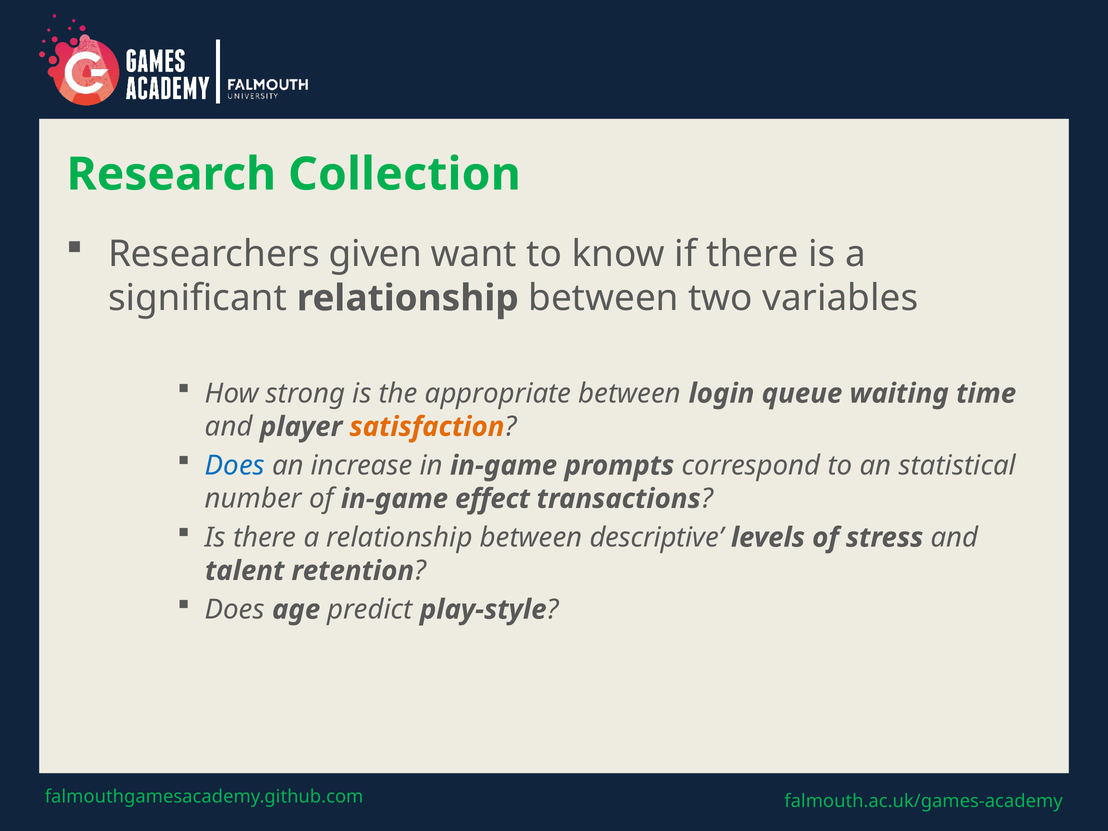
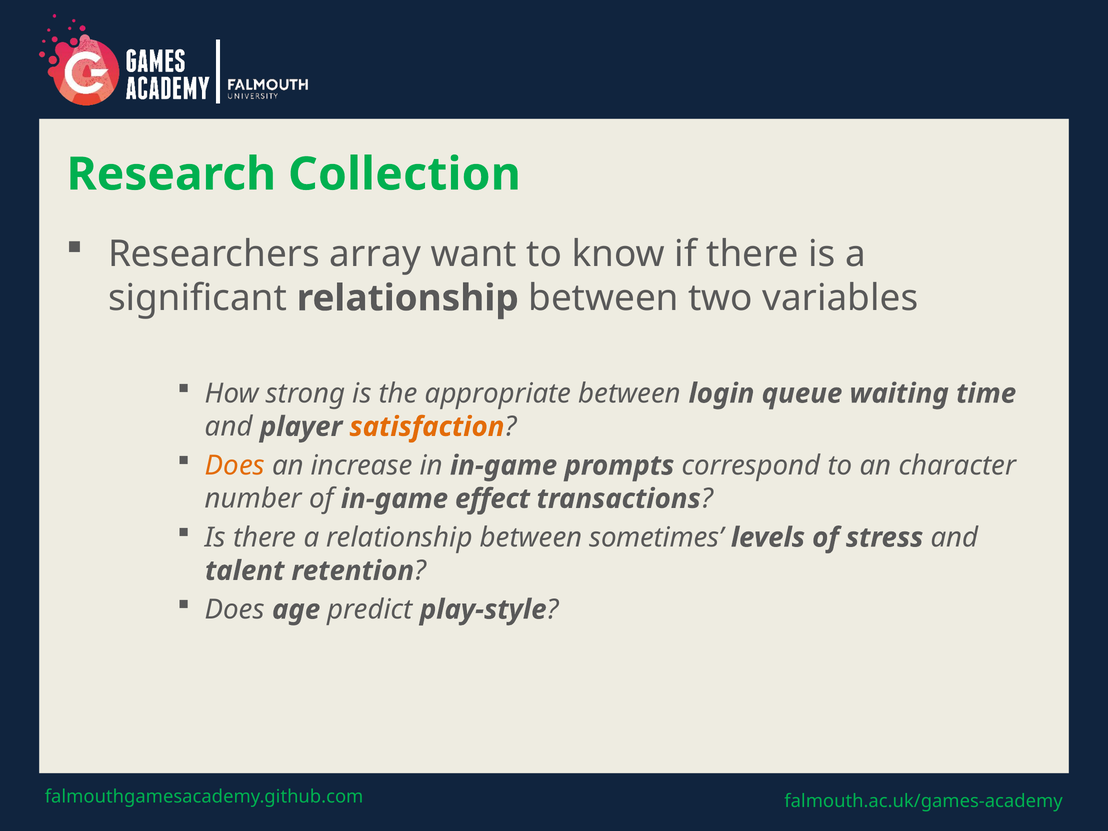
given: given -> array (375, 254)
Does colour: blue -> orange (235, 466)
statistical: statistical -> character (957, 466)
descriptive: descriptive -> sometimes (657, 538)
